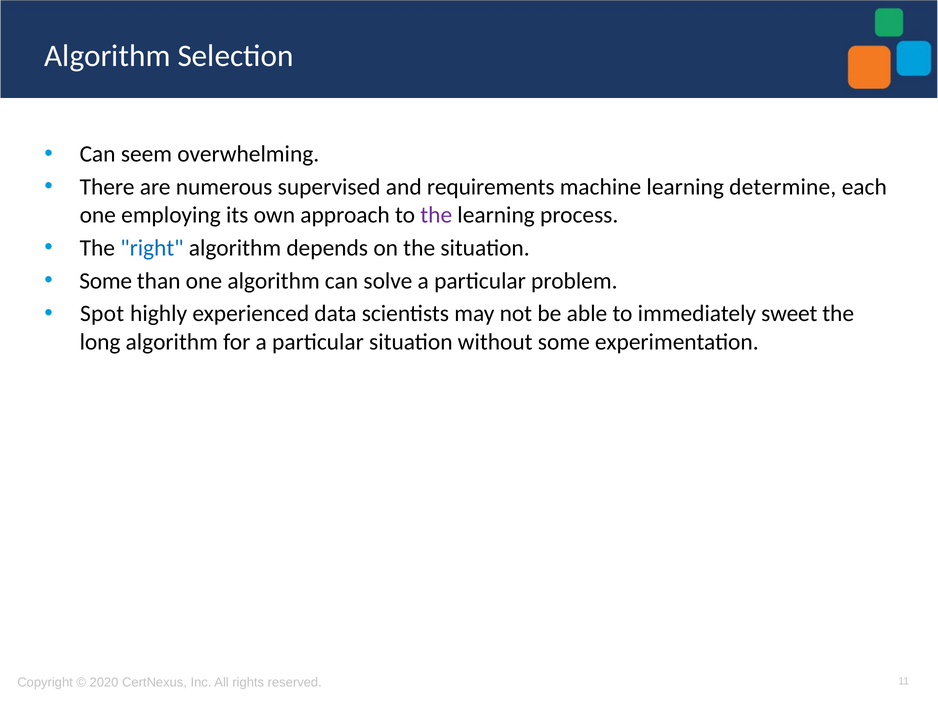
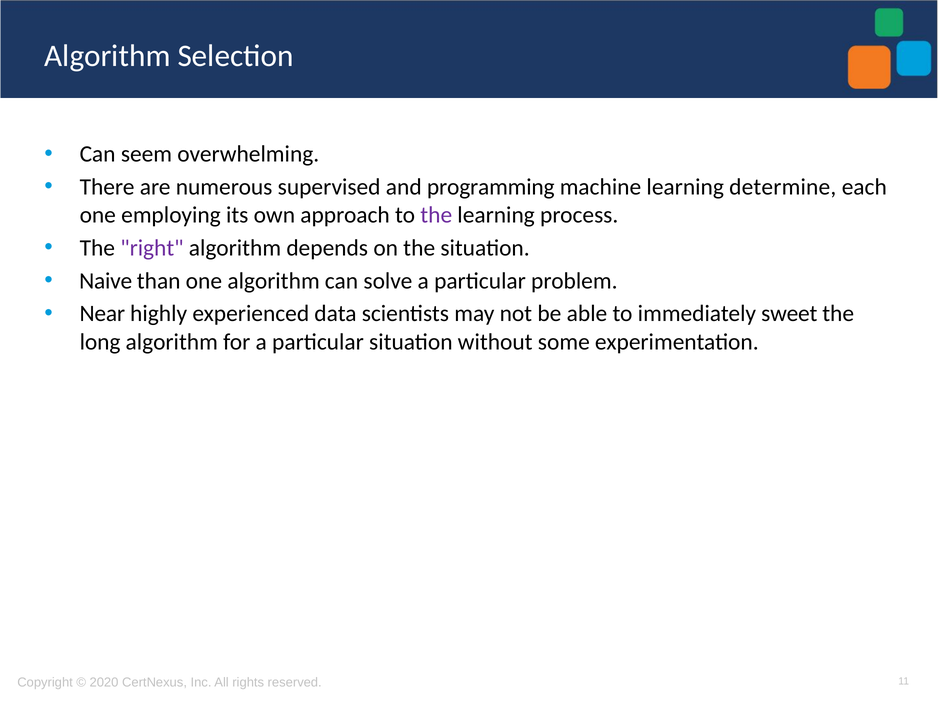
requirements: requirements -> programming (491, 187)
right colour: blue -> purple (152, 248)
Some: Some -> Naive (106, 281)
Spot: Spot -> Near (102, 313)
